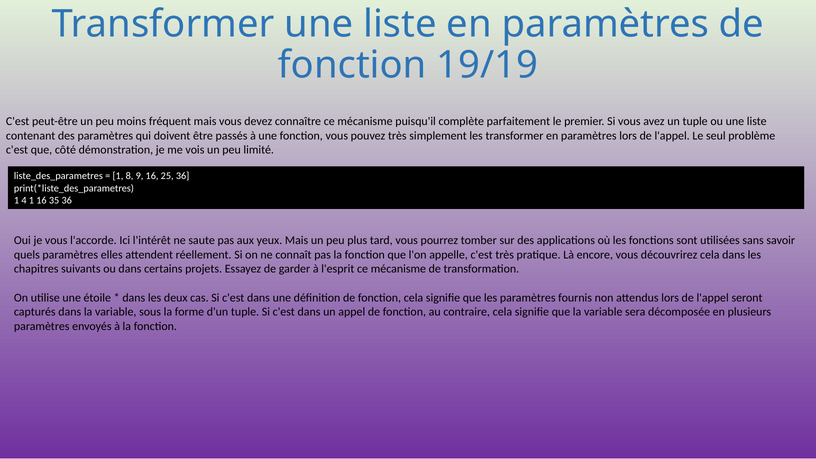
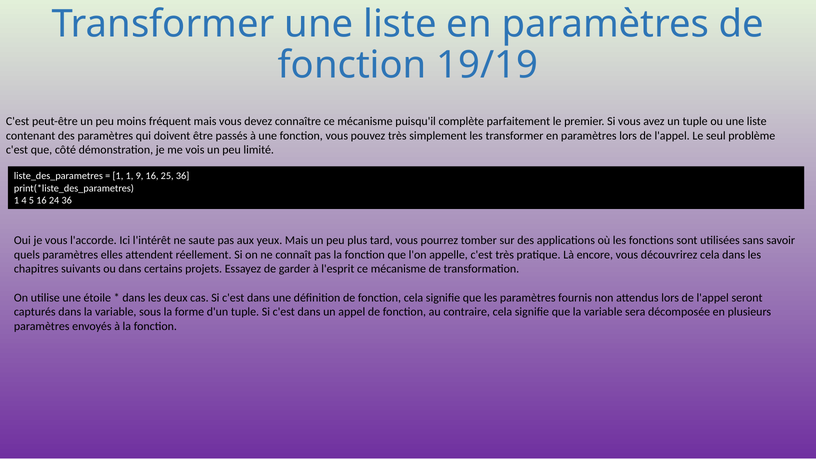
1 8: 8 -> 1 (129, 176)
4 1: 1 -> 5 (31, 201)
35: 35 -> 24 (54, 201)
